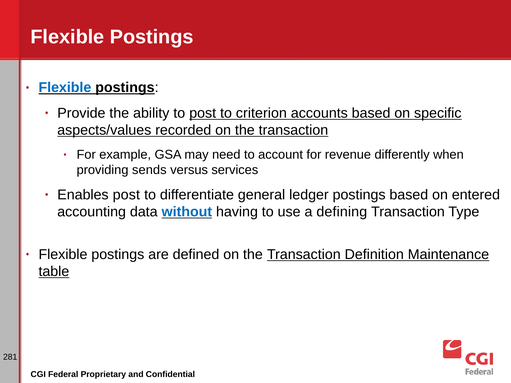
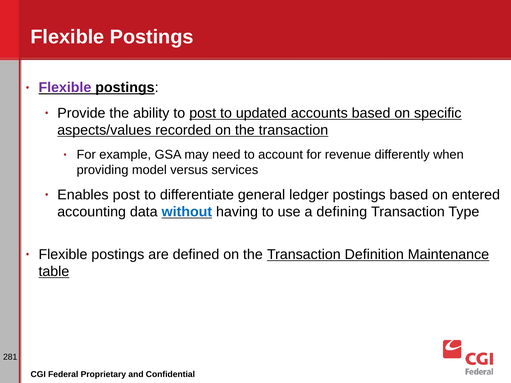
Flexible colour: blue -> purple (65, 88)
criterion: criterion -> updated (261, 113)
sends: sends -> model (149, 170)
